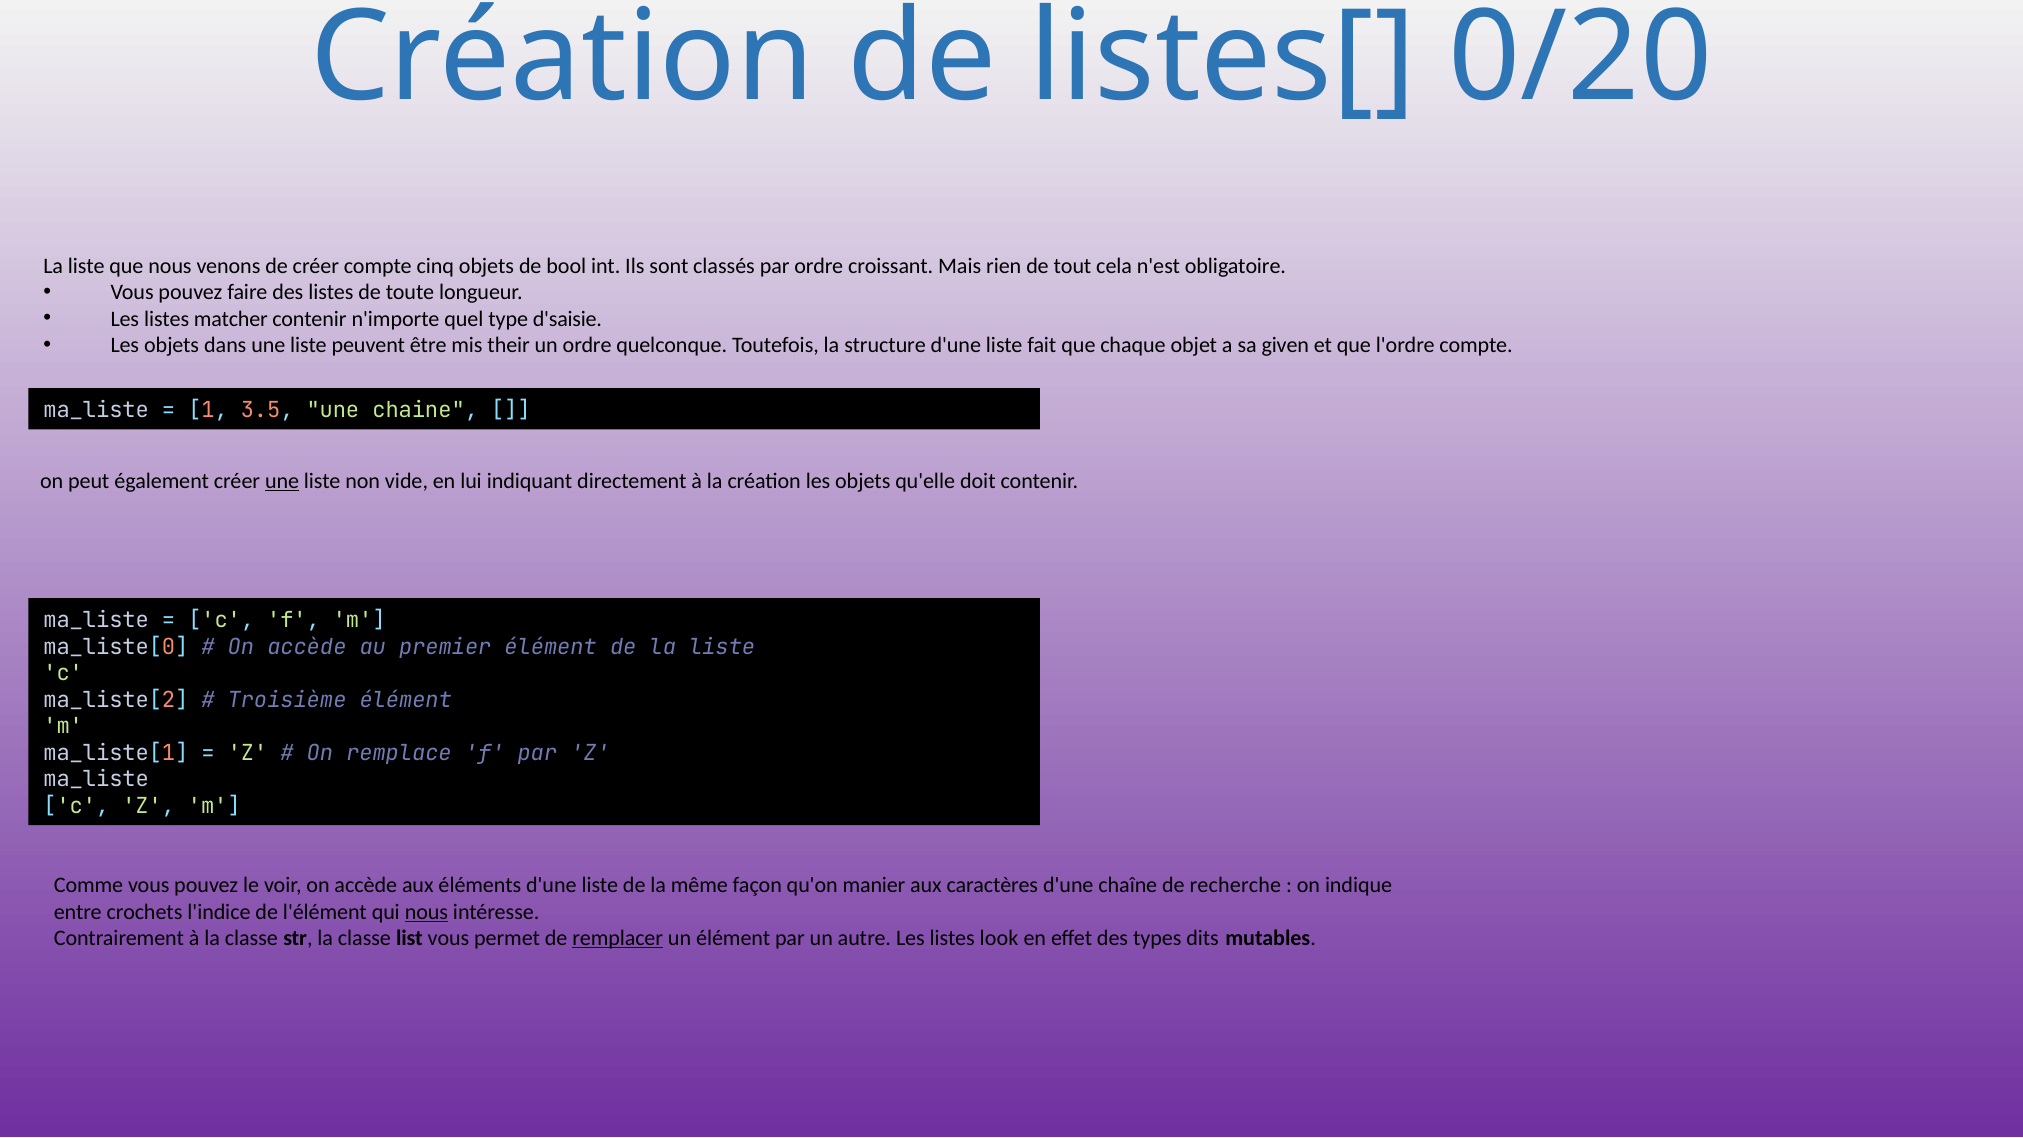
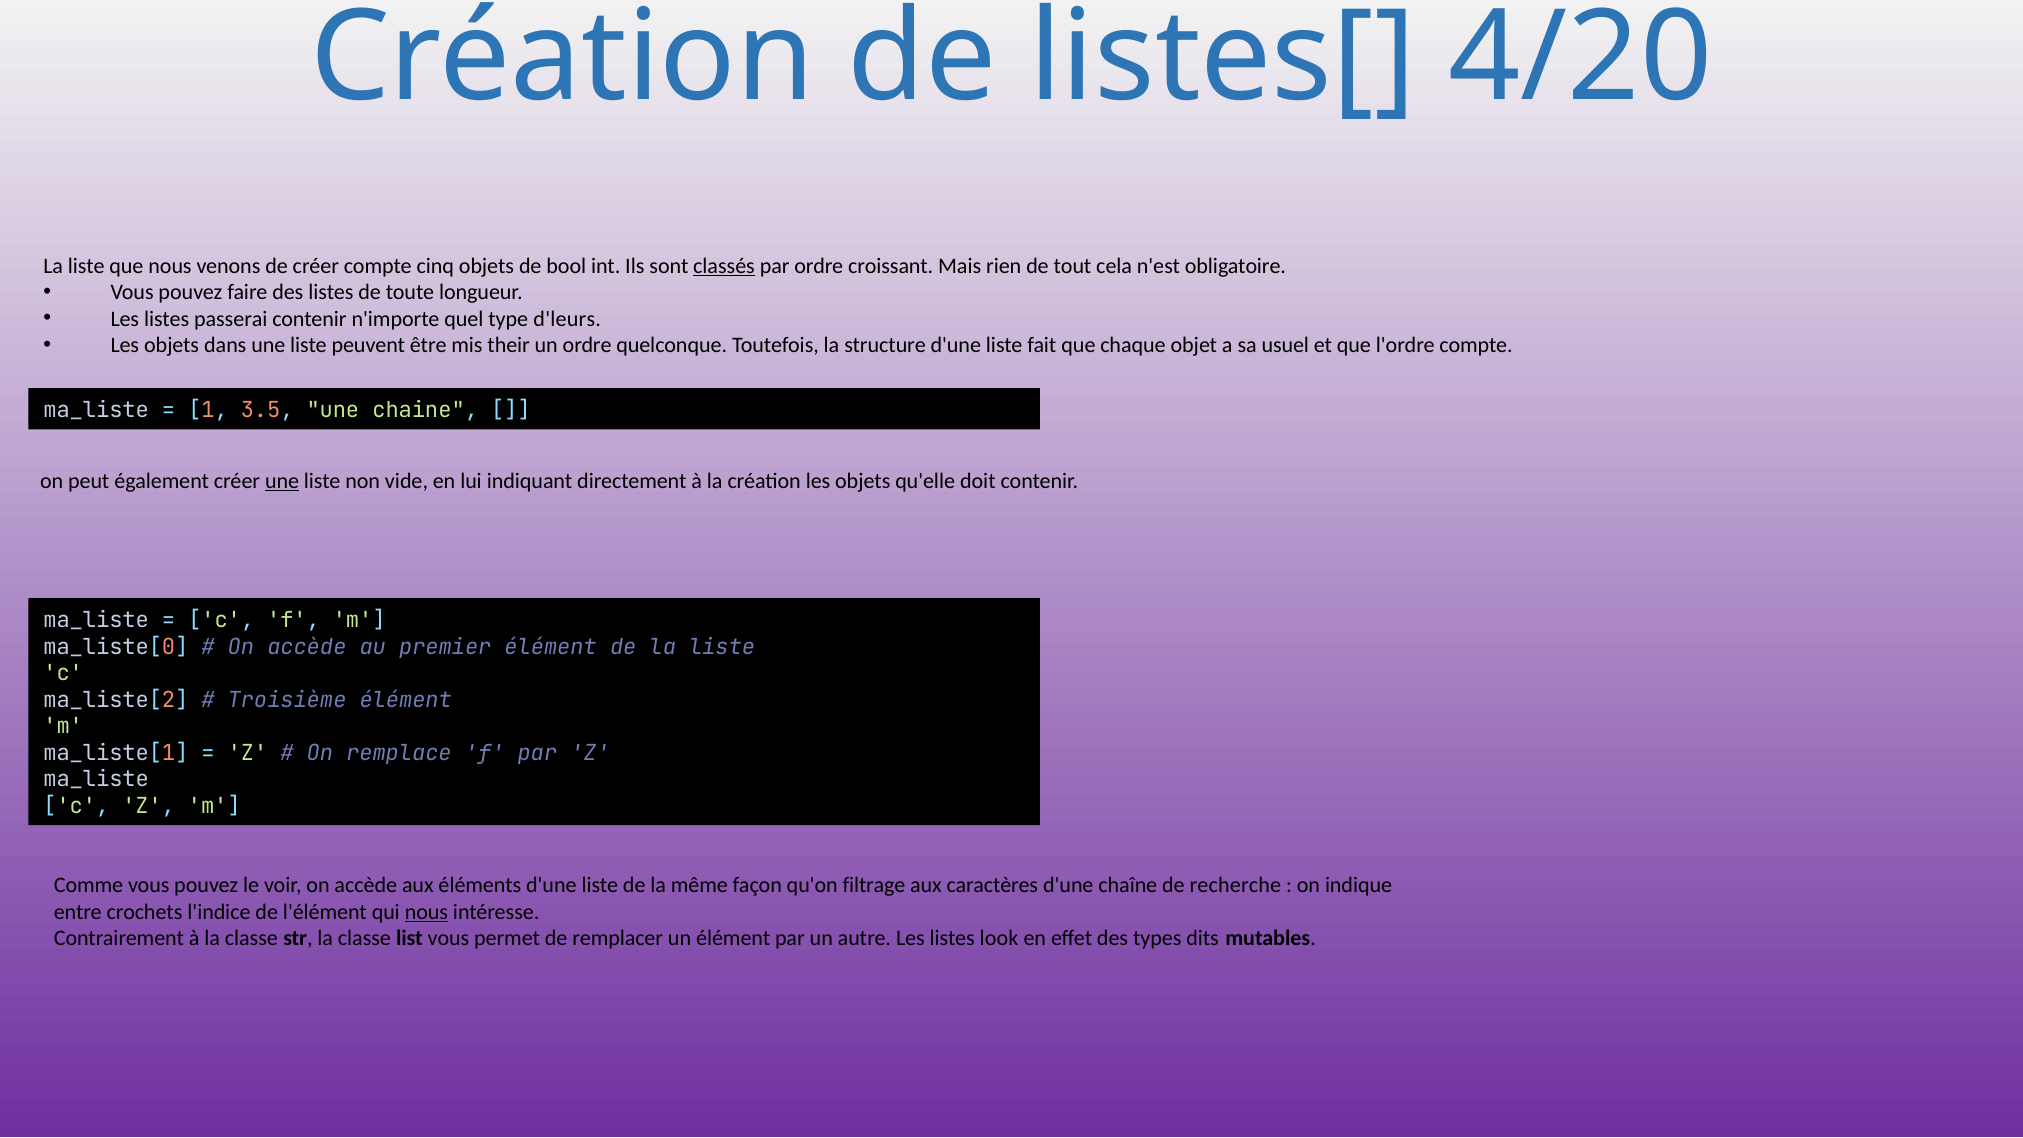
0/20: 0/20 -> 4/20 (1581, 58)
classés underline: none -> present (724, 266)
matcher: matcher -> passerai (231, 319)
d'saisie: d'saisie -> d'leurs (567, 319)
given: given -> usuel (1285, 345)
manier: manier -> filtrage (874, 885)
remplacer underline: present -> none (618, 938)
